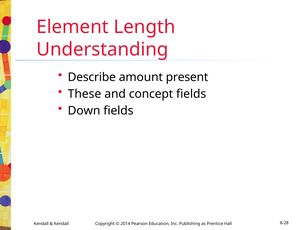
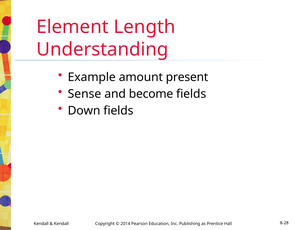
Describe: Describe -> Example (92, 77)
These: These -> Sense (84, 94)
concept: concept -> become (151, 94)
